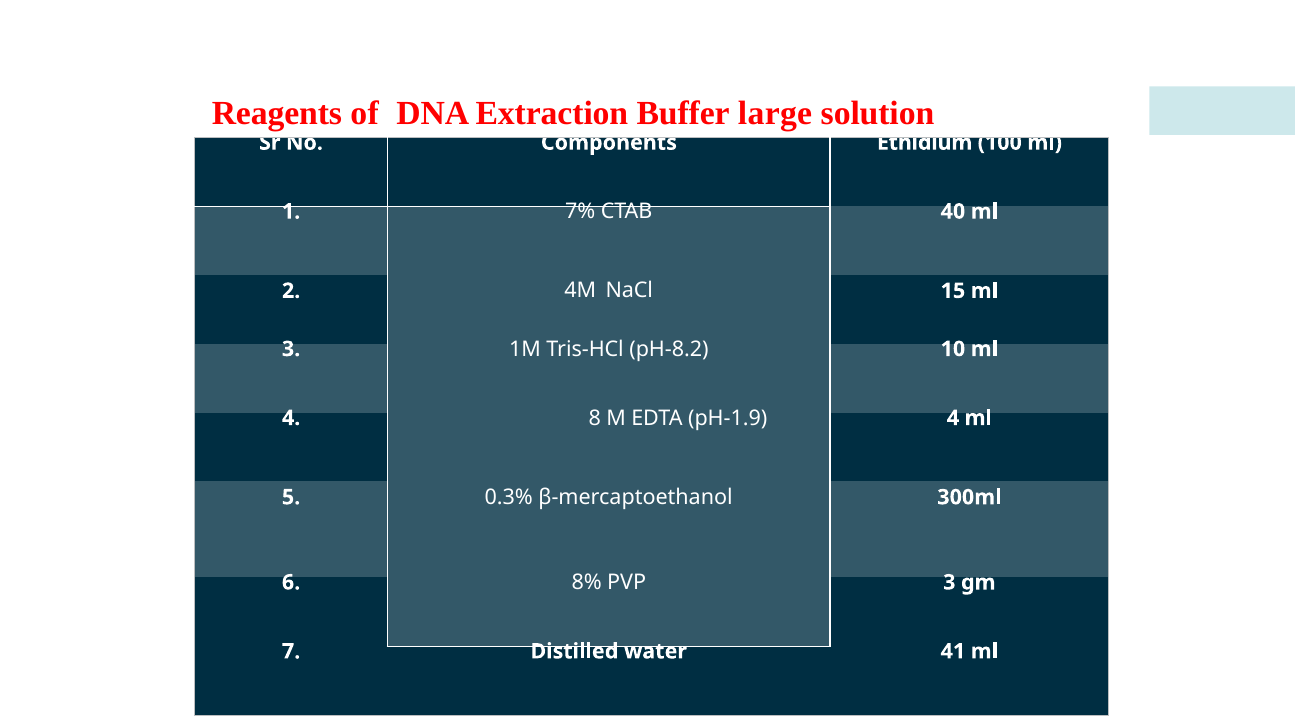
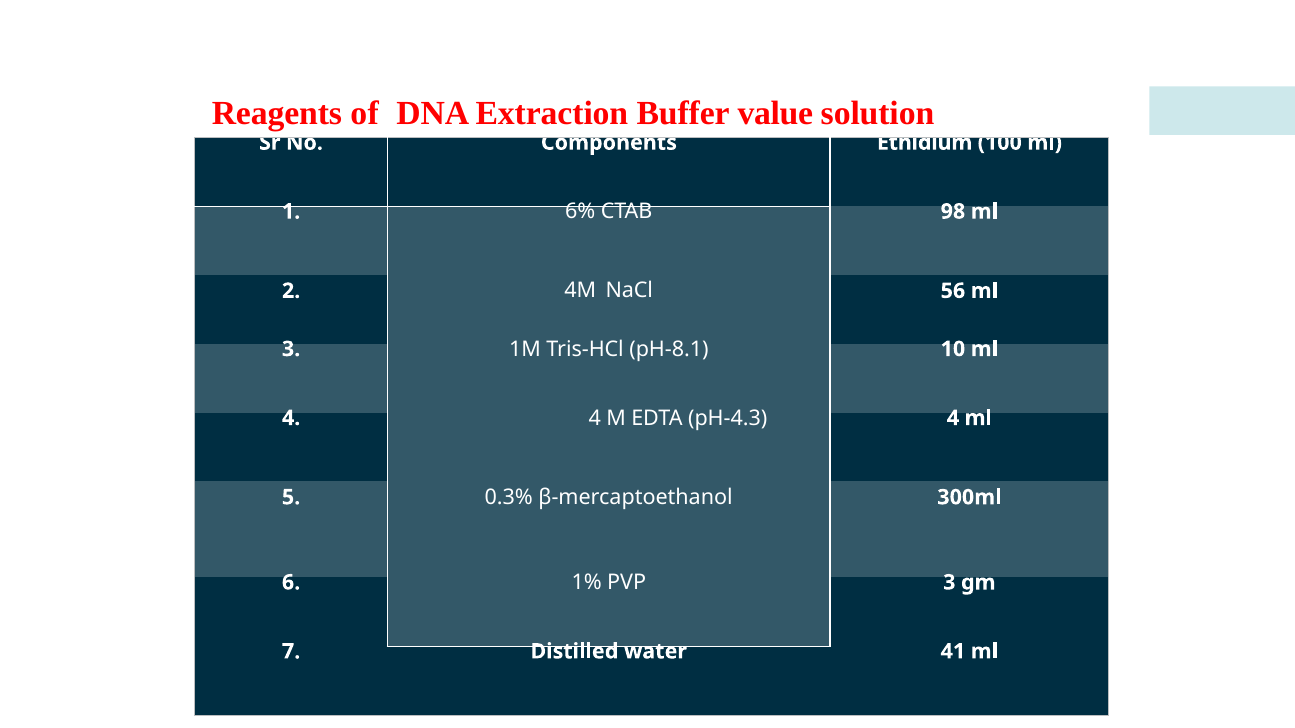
large: large -> value (775, 113)
7%: 7% -> 6% (580, 212)
40: 40 -> 98 (953, 212)
15: 15 -> 56 (953, 291)
pH-8.2: pH-8.2 -> pH-8.1 (669, 349)
4 8: 8 -> 4 (595, 418)
pH-1.9: pH-1.9 -> pH-4.3 (728, 418)
8%: 8% -> 1% (587, 583)
